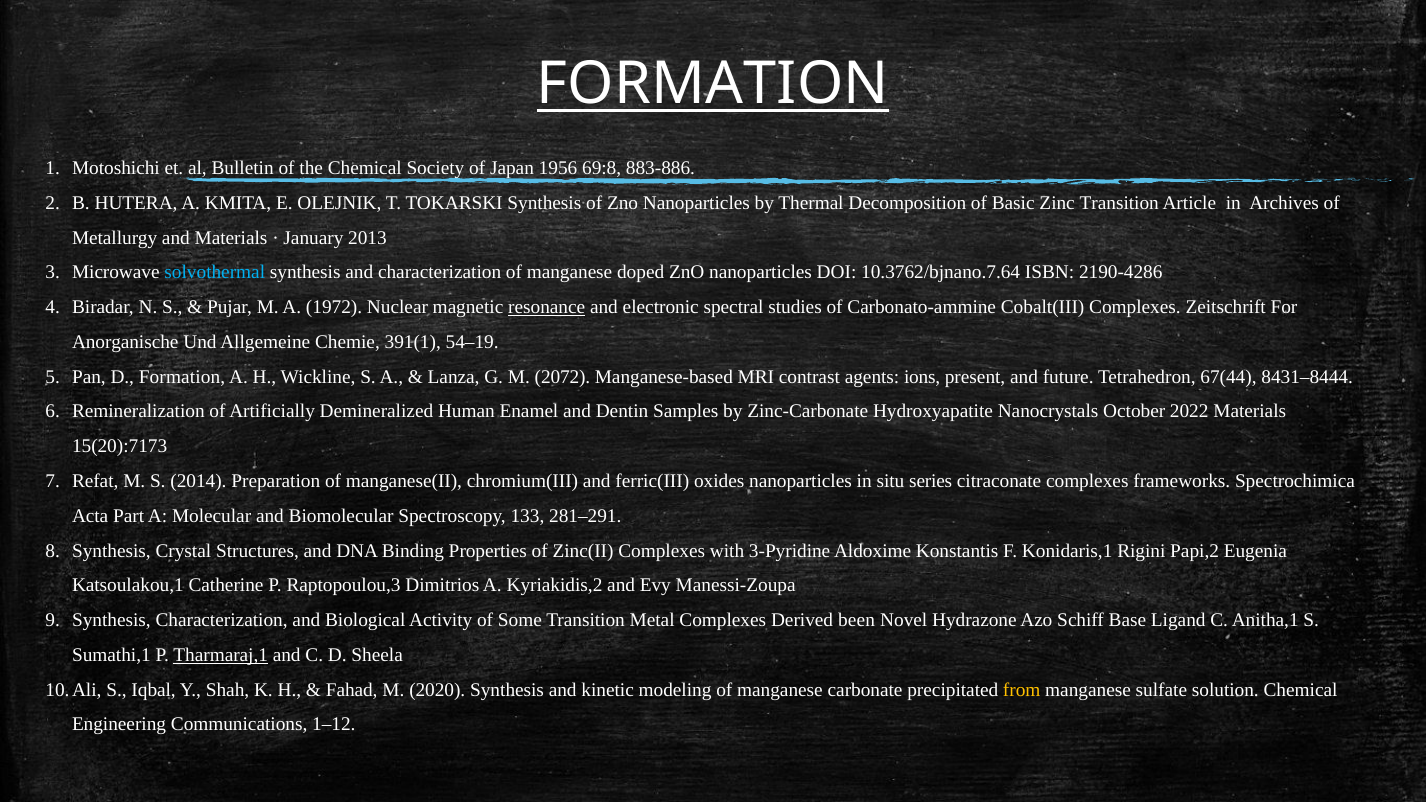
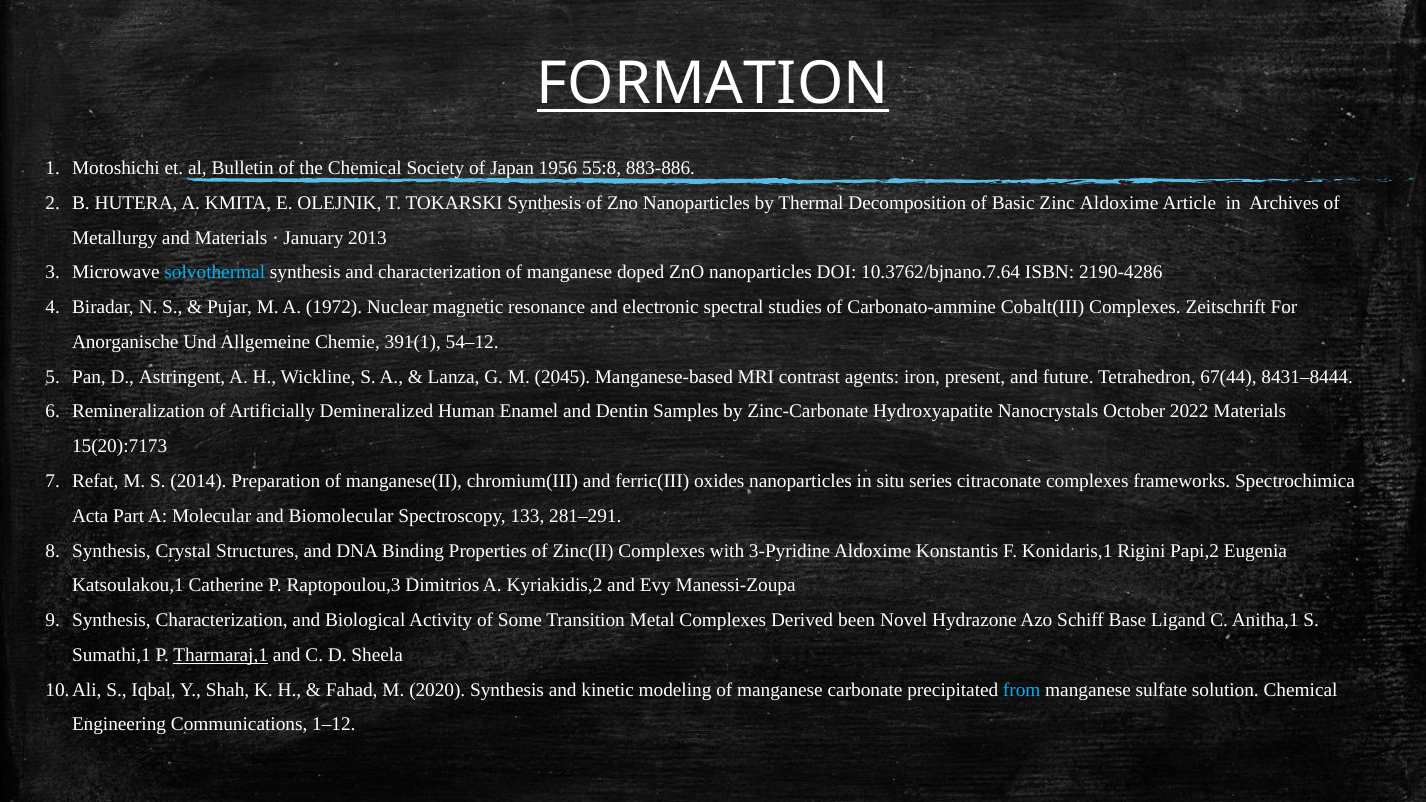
69:8: 69:8 -> 55:8 (602, 168)
Zinc Transition: Transition -> Aldoxime (1119, 203)
resonance underline: present -> none (547, 307)
54–19: 54–19 -> 54–12 (472, 342)
D Formation: Formation -> Astringent (182, 377)
2072: 2072 -> 2045 (562, 377)
ions: ions -> iron (922, 377)
from colour: yellow -> light blue (1022, 690)
